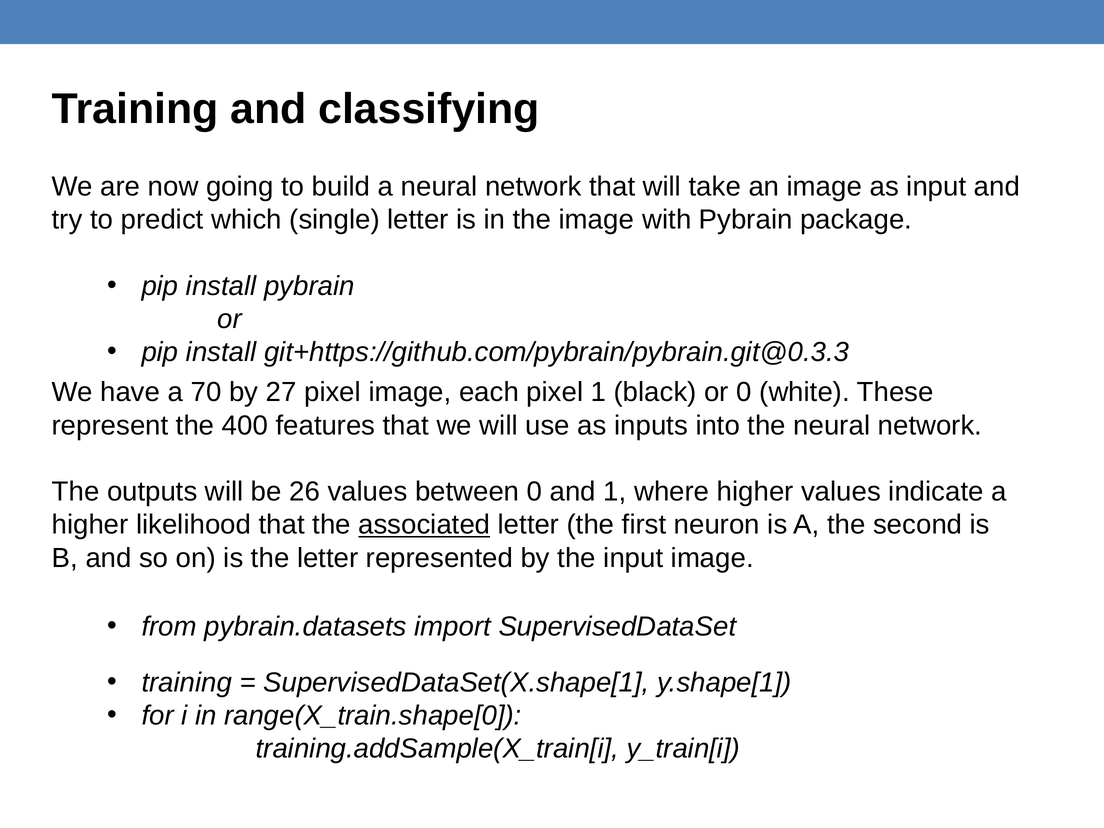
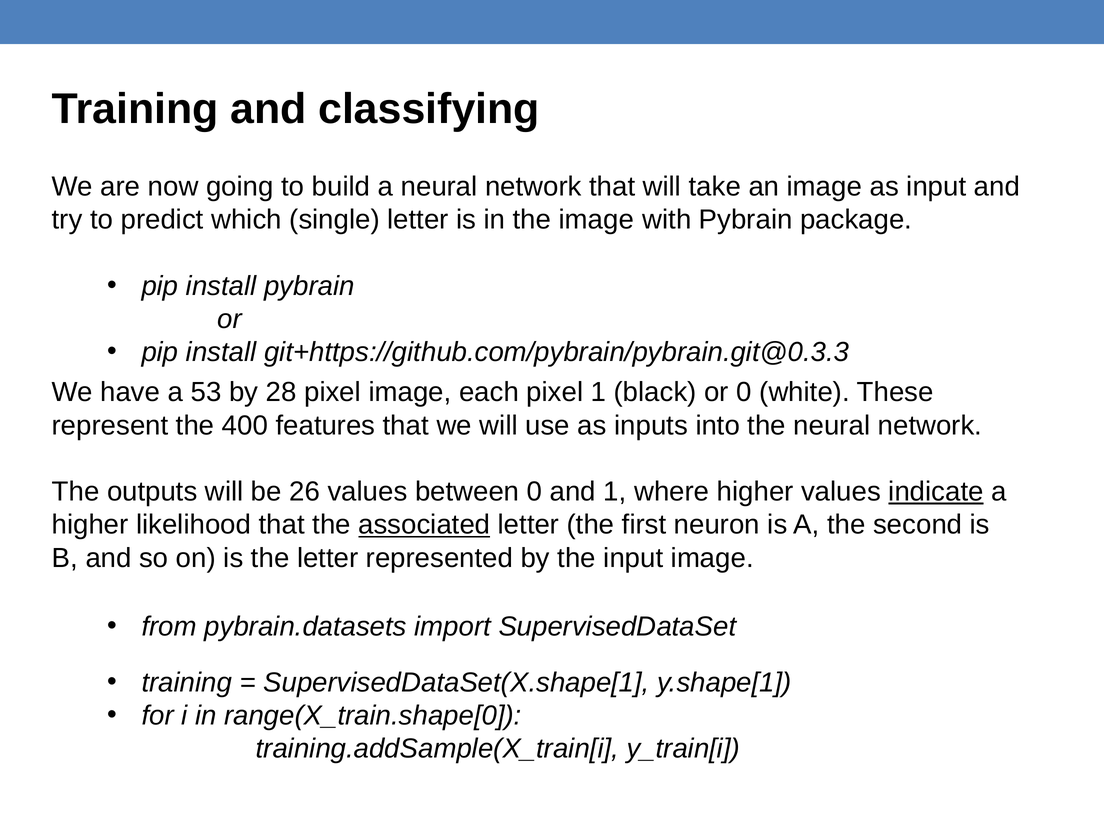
70: 70 -> 53 (206, 392)
27: 27 -> 28 (281, 392)
indicate underline: none -> present (936, 492)
